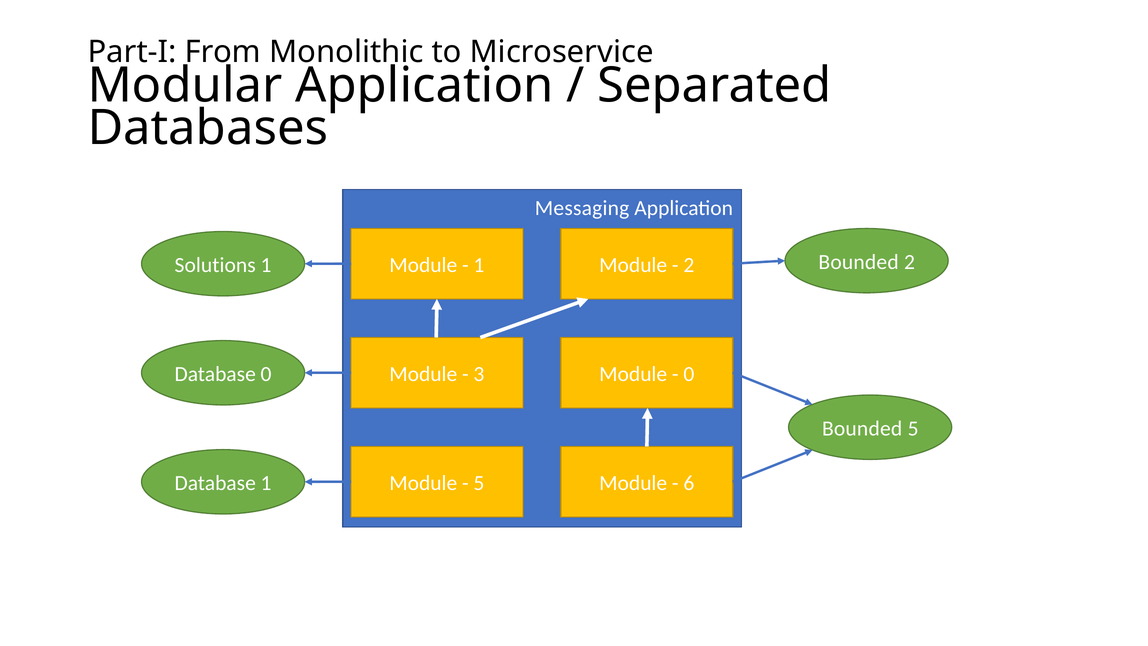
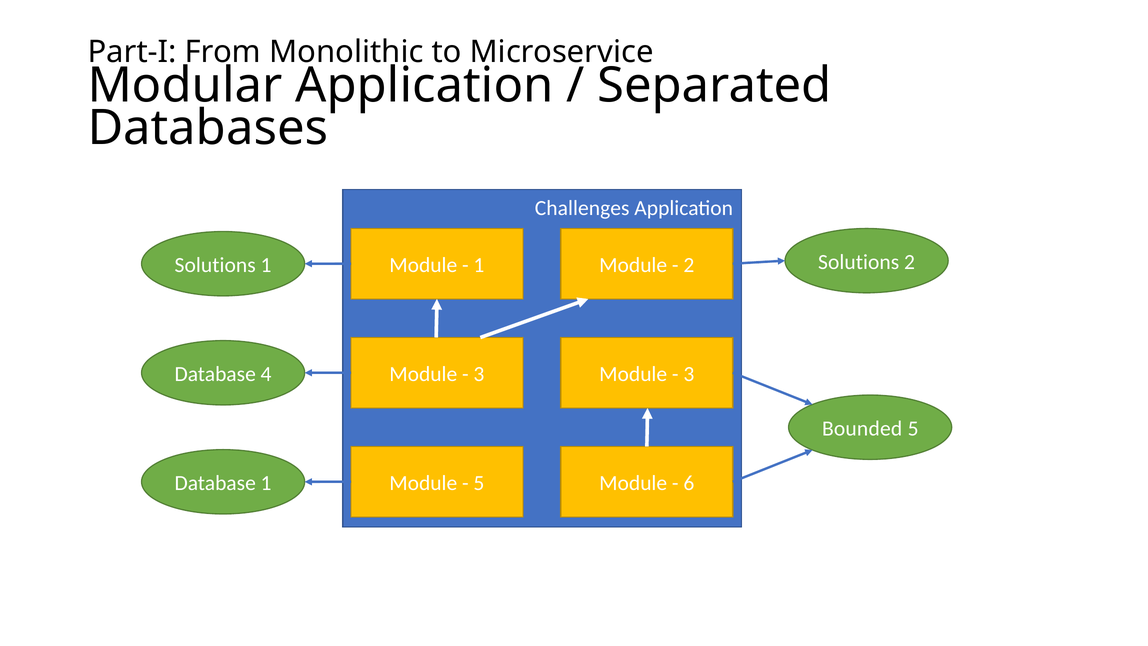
Messaging: Messaging -> Challenges (582, 208)
Bounded: Bounded -> Solutions (859, 262)
Database 0: 0 -> 4 (266, 374)
0: 0 -> 3 (689, 374)
